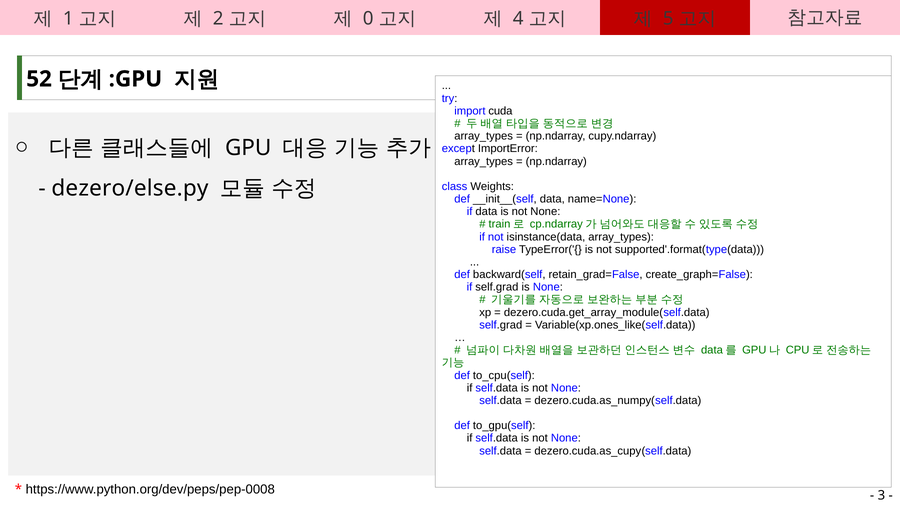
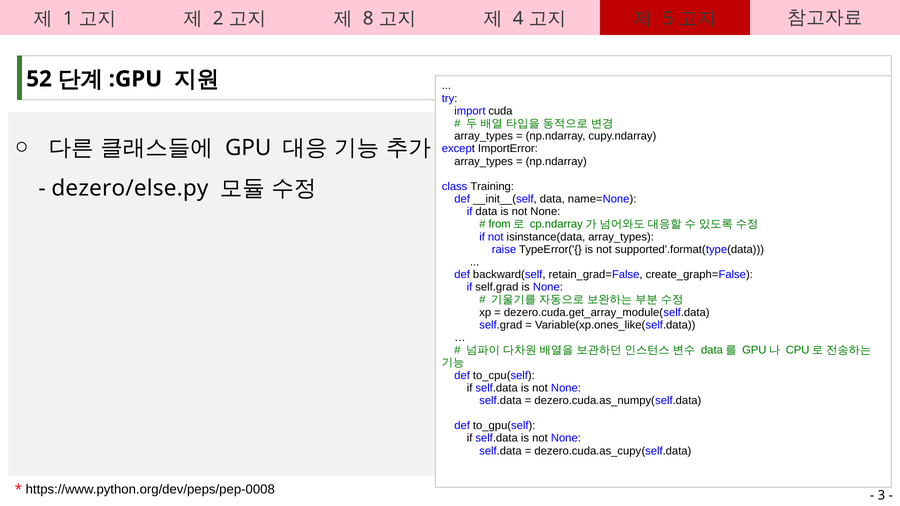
0: 0 -> 8 (368, 18)
Weights: Weights -> Training (492, 187)
train: train -> from (500, 224)
